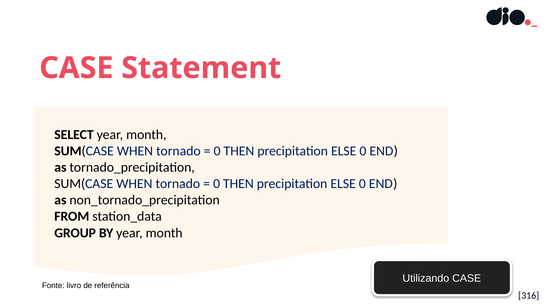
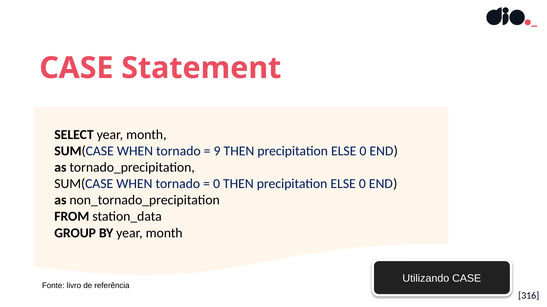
0: 0 -> 9 (217, 151)
